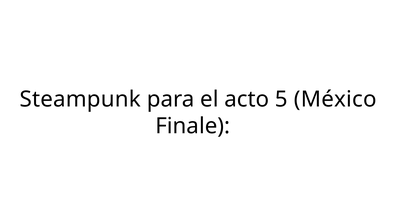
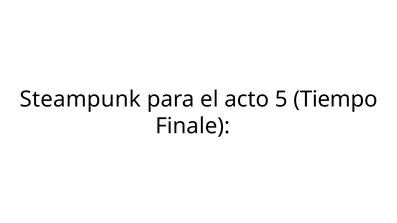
México: México -> Tiempo (336, 100)
